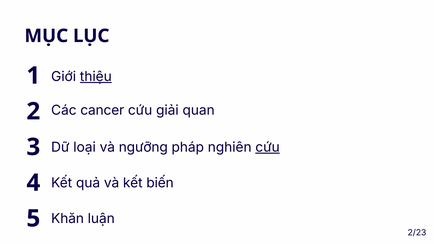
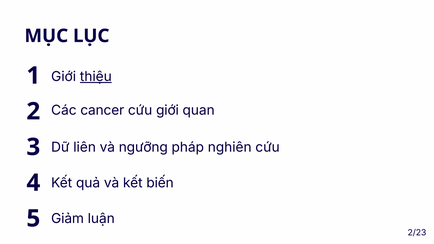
cứu giải: giải -> giới (167, 110)
loại: loại -> liên (85, 147)
cứu underline: present -> none (268, 147)
Khăn: Khăn -> Giảm (68, 219)
